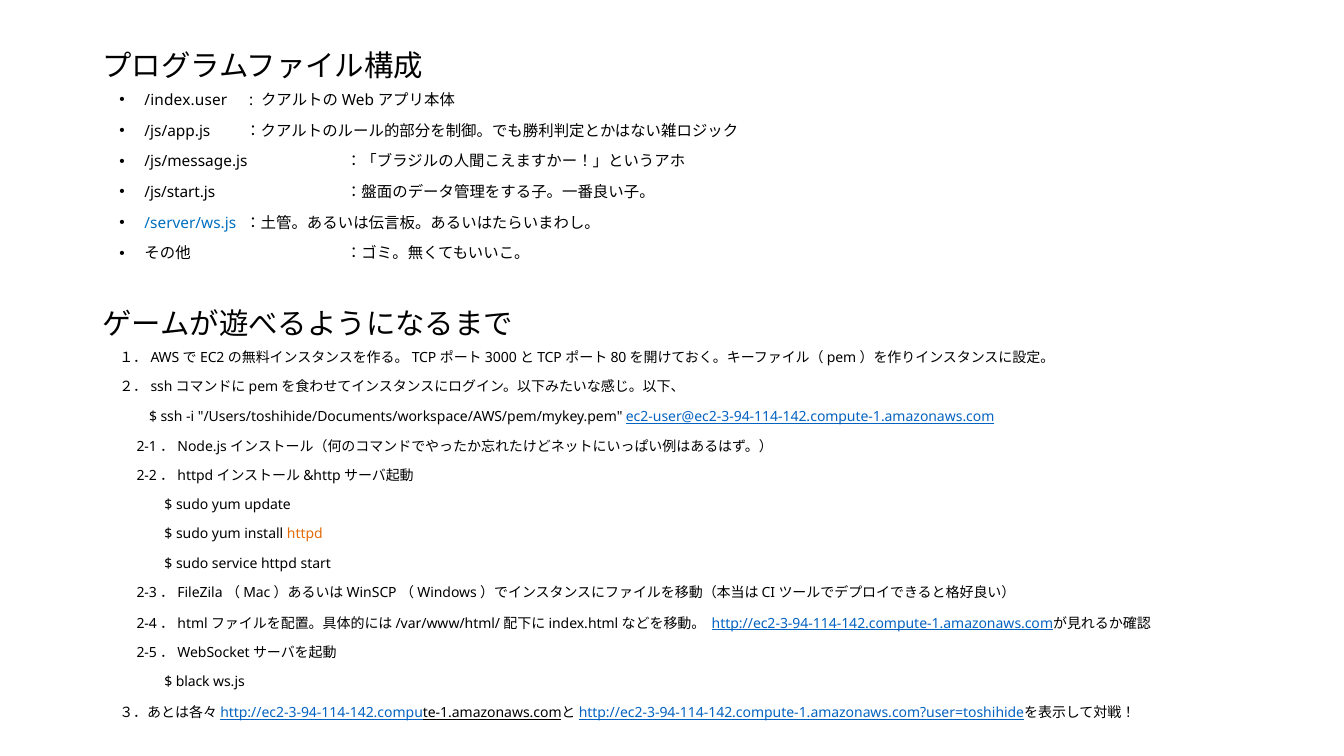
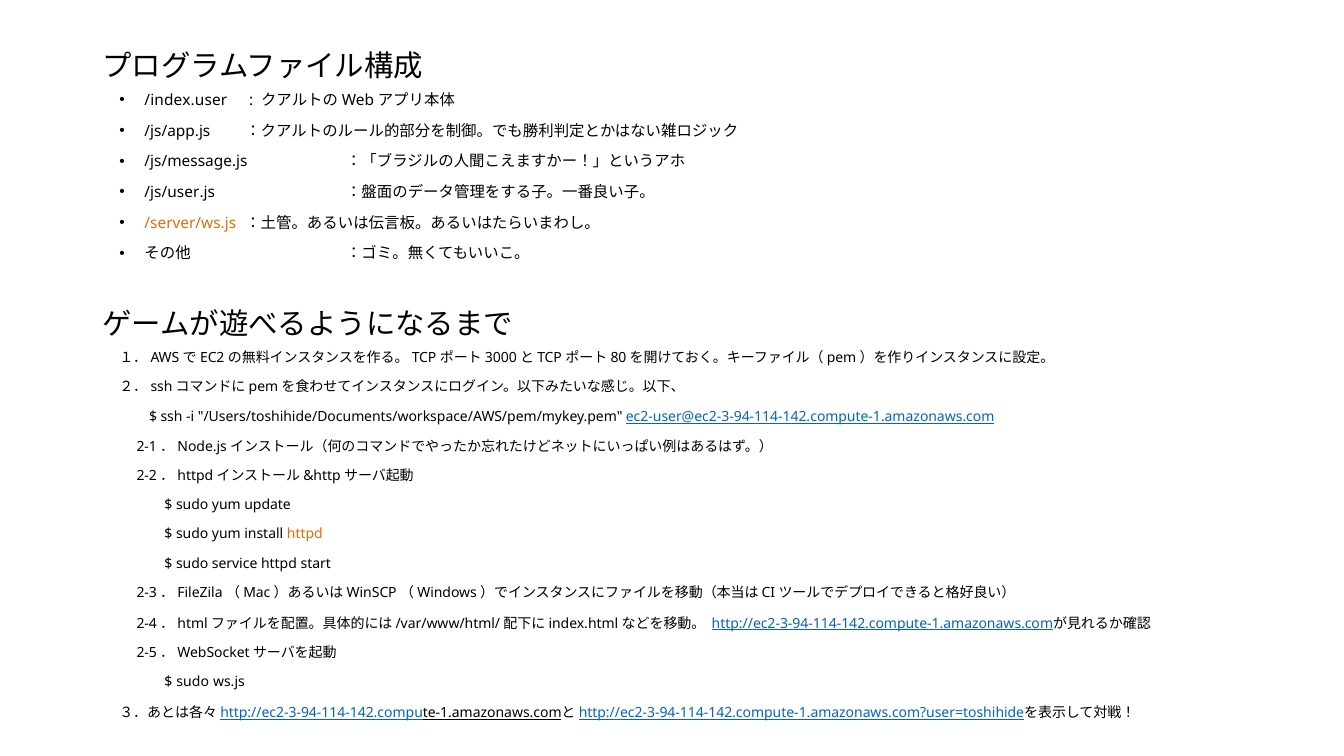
/js/start.js: /js/start.js -> /js/user.js (180, 193)
/server/ws.js colour: blue -> orange (190, 223)
black: black -> sudo (193, 682)
